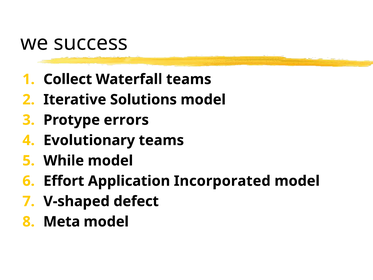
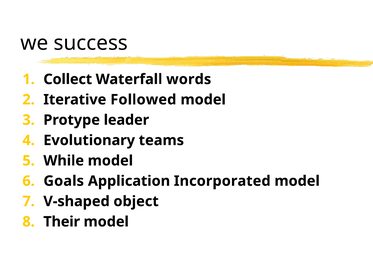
Waterfall teams: teams -> words (189, 79)
Solutions: Solutions -> Followed (143, 100)
errors: errors -> leader (126, 120)
Effort: Effort -> Goals (64, 181)
defect: defect -> object (136, 201)
Meta: Meta -> Their (62, 221)
